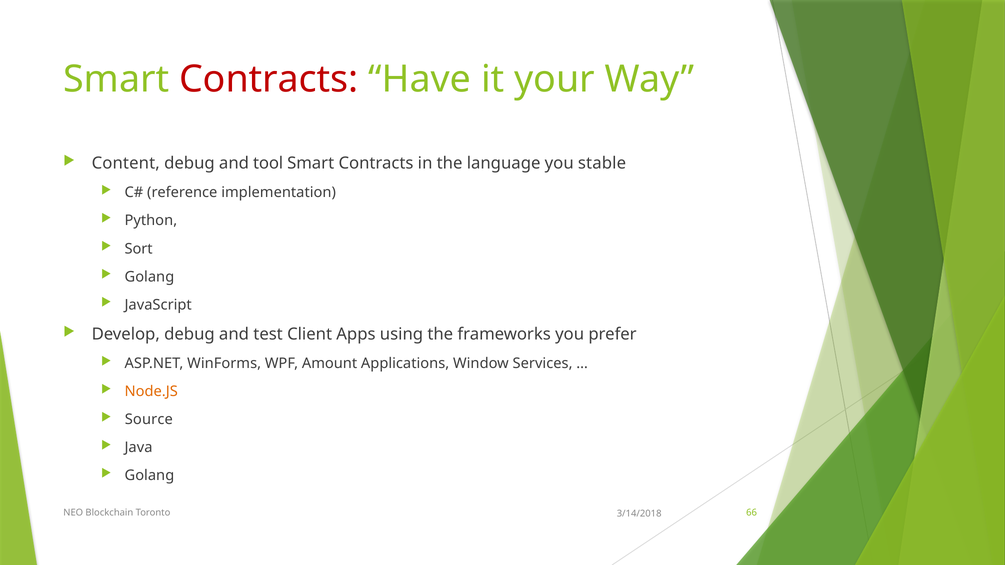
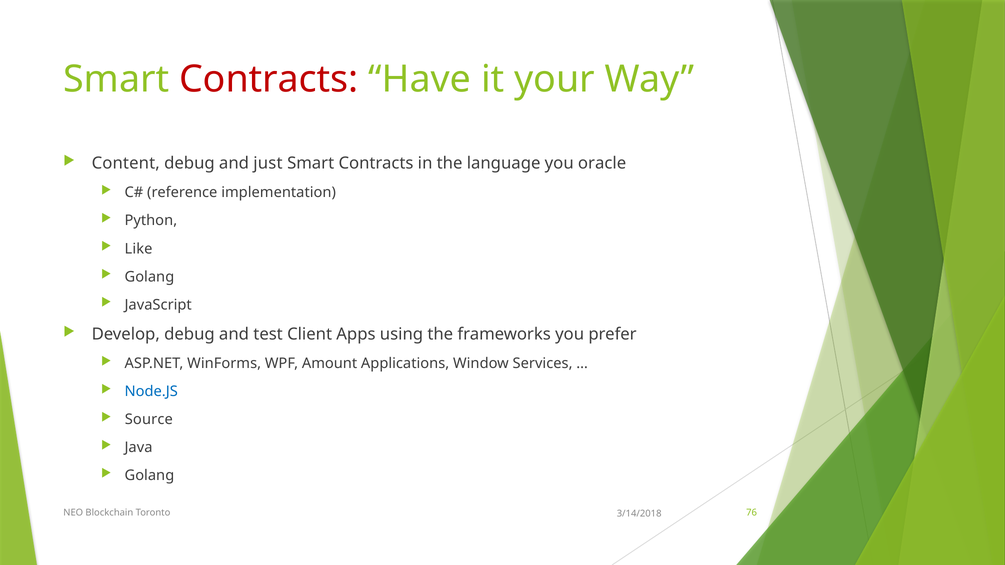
tool: tool -> just (268, 164)
stable: stable -> oracle (602, 164)
Sort: Sort -> Like (139, 249)
Node.JS colour: orange -> blue (151, 392)
66: 66 -> 76 (752, 513)
